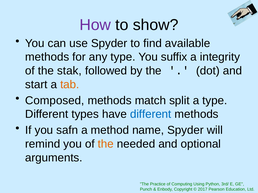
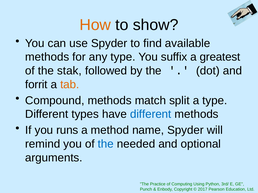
How colour: purple -> orange (95, 25)
integrity: integrity -> greatest (220, 57)
start: start -> forrit (36, 85)
Composed: Composed -> Compound (55, 101)
safn: safn -> runs (67, 131)
the colour: orange -> blue (106, 144)
